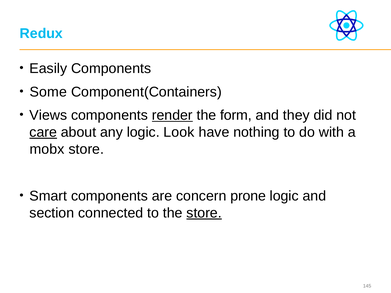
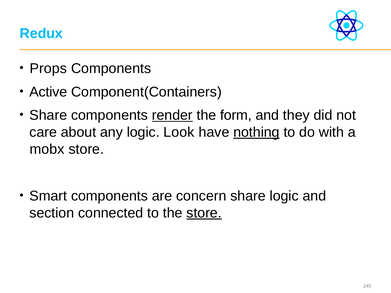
Easily: Easily -> Props (48, 69)
Some: Some -> Active (48, 92)
Views: Views -> Share (48, 115)
care underline: present -> none (43, 132)
nothing underline: none -> present (256, 132)
concern prone: prone -> share (248, 196)
